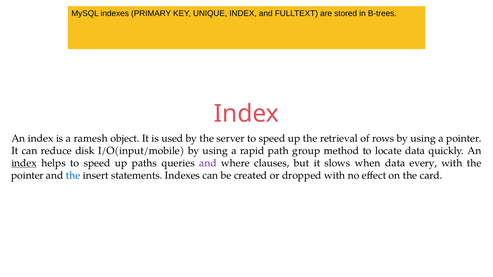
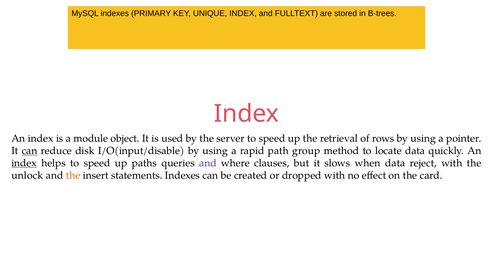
ramesh: ramesh -> module (91, 139)
can underline: none -> present (30, 151)
I/O(input/mobile: I/O(input/mobile -> I/O(input/disable (141, 151)
every: every -> reject (423, 163)
pointer: pointer -> unlock (27, 176)
the colour: blue -> orange (73, 176)
